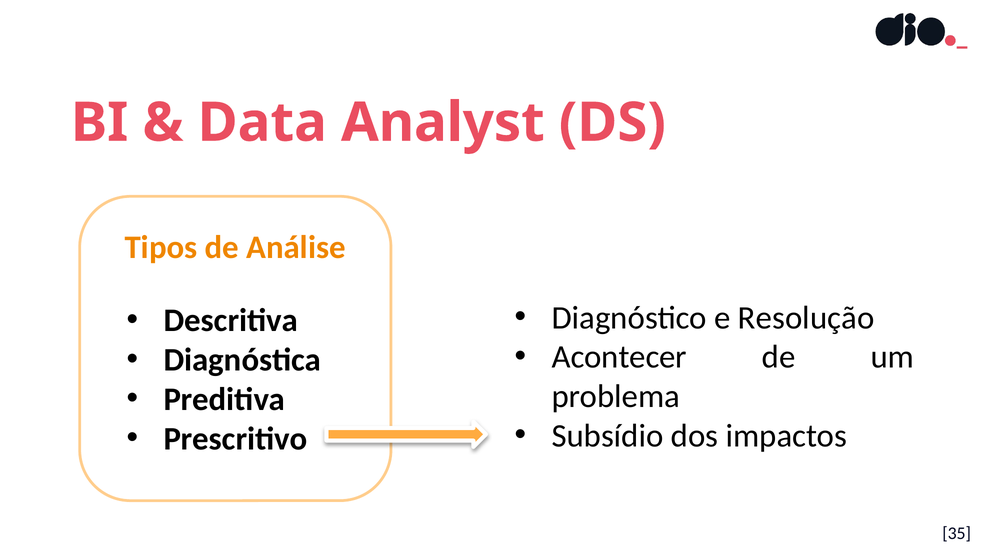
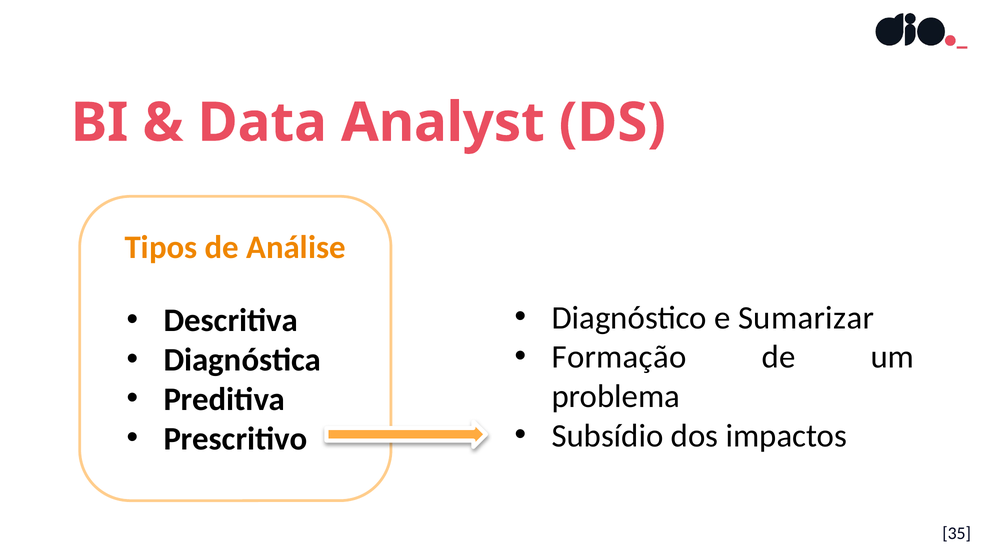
Resolução: Resolução -> Sumarizar (806, 318)
Acontecer: Acontecer -> Formação (619, 357)
